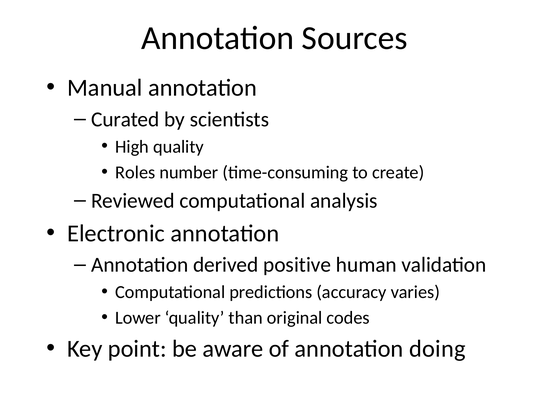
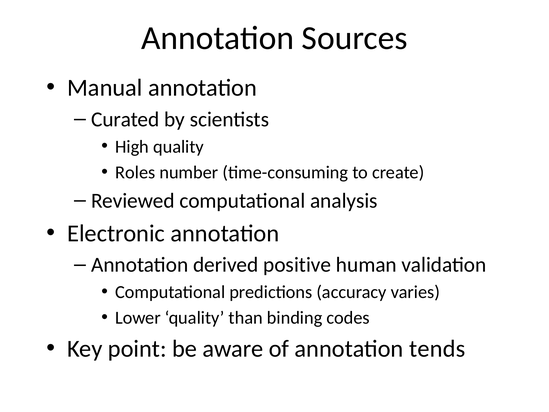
original: original -> binding (295, 318)
doing: doing -> tends (437, 349)
